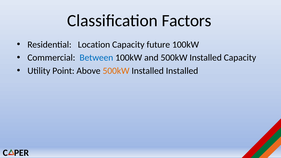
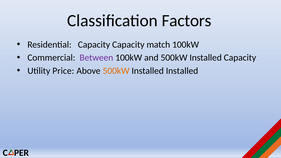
Residential Location: Location -> Capacity (94, 45)
future: future -> match (158, 45)
Between colour: blue -> purple (96, 58)
Point: Point -> Price (63, 71)
